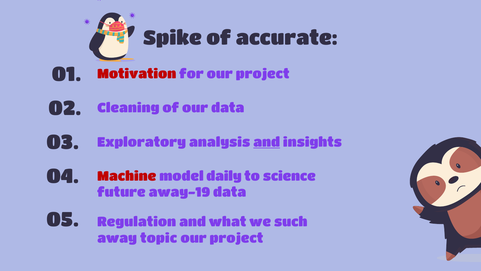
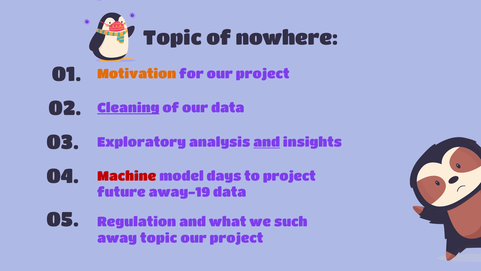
Spike: Spike -> Topic (172, 38)
accurate: accurate -> nowhere (287, 38)
Motivation colour: red -> orange (137, 74)
Cleaning underline: none -> present (128, 108)
daily: daily -> days (224, 176)
to science: science -> project (289, 176)
